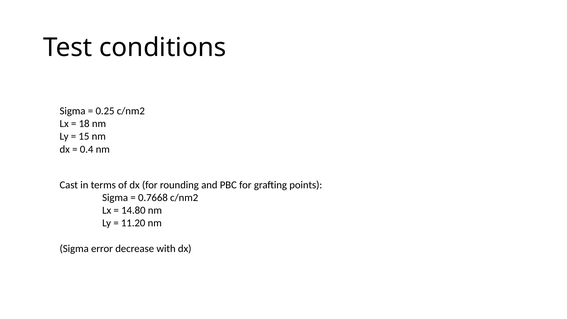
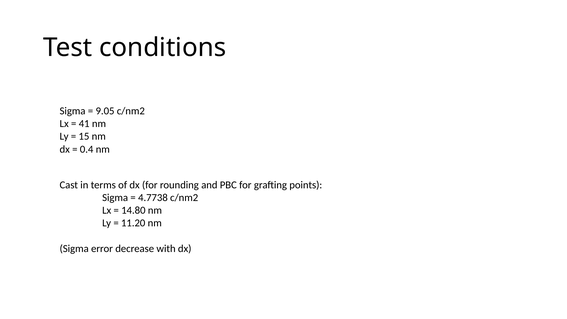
0.25: 0.25 -> 9.05 (105, 111)
18: 18 -> 41 (84, 124)
0.7668: 0.7668 -> 4.7738 (153, 198)
